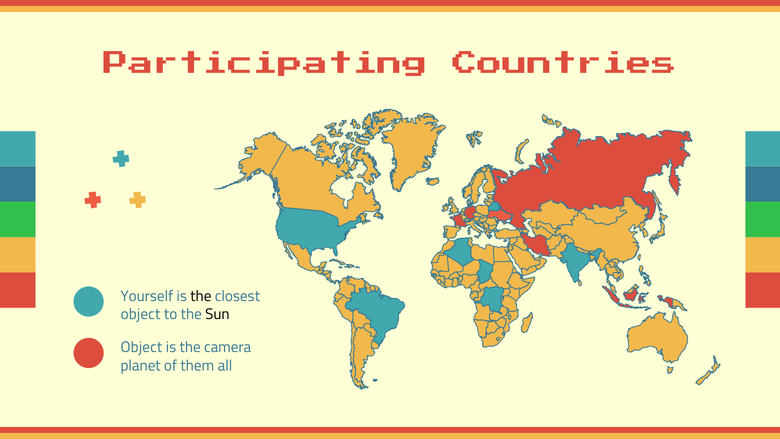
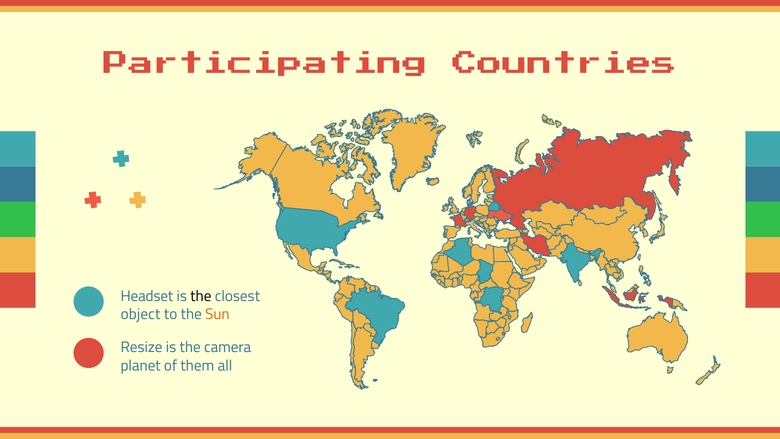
Yourself: Yourself -> Headset (147, 296)
Sun colour: black -> orange (217, 314)
Object: Object -> Resize (141, 347)
